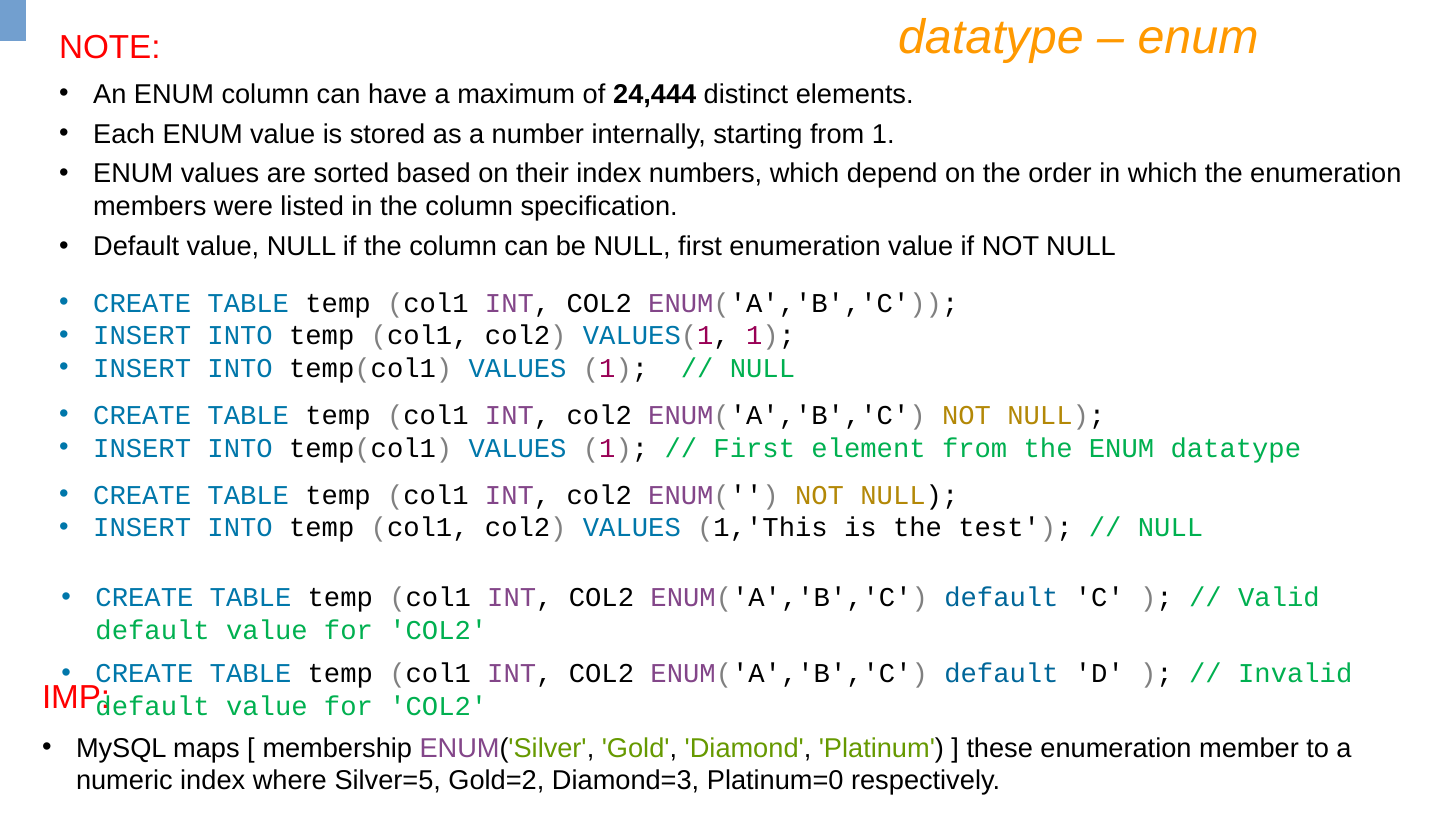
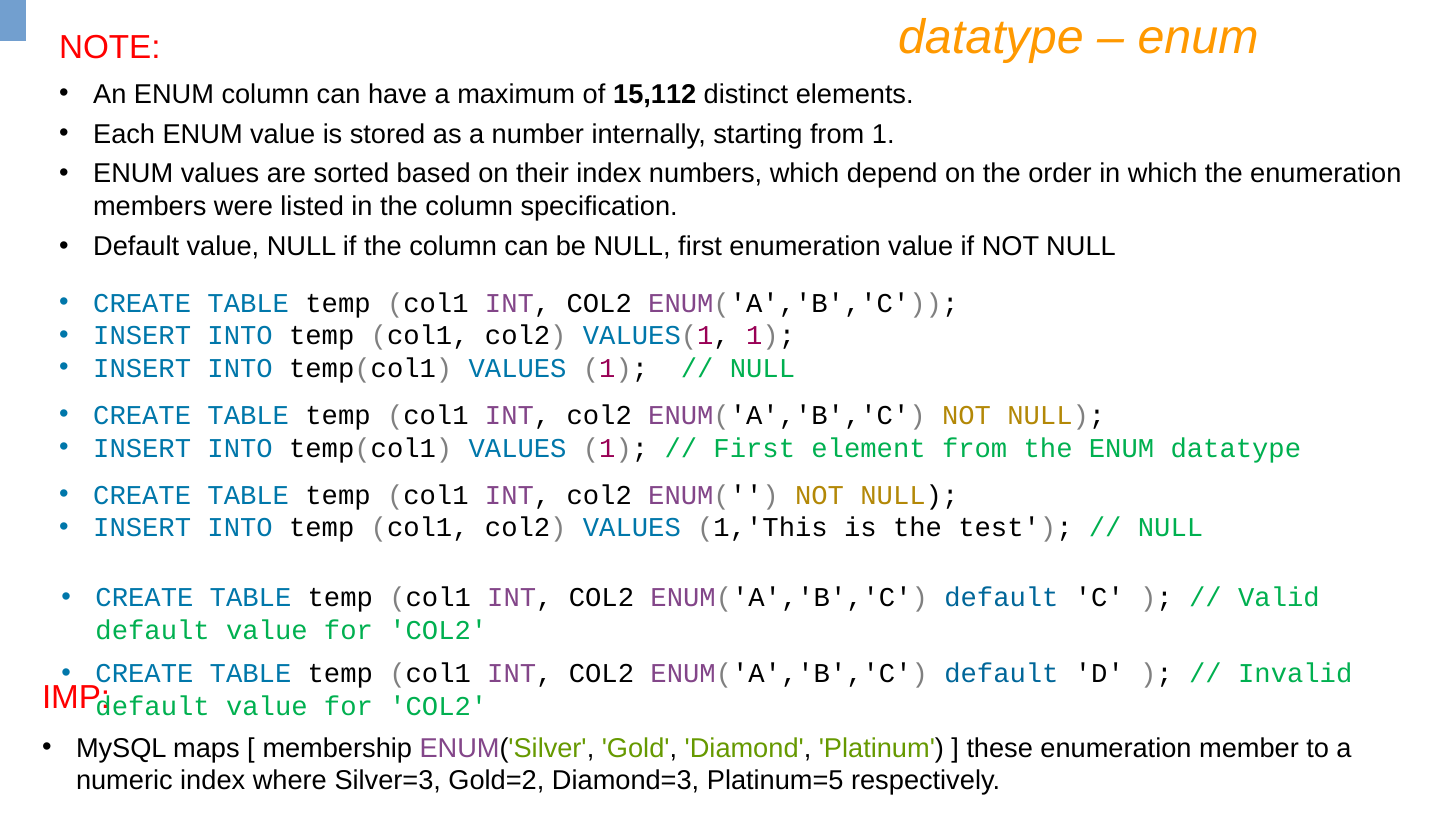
24,444: 24,444 -> 15,112 (655, 94)
Silver=5: Silver=5 -> Silver=3 (388, 781)
Platinum=0: Platinum=0 -> Platinum=5 (775, 781)
